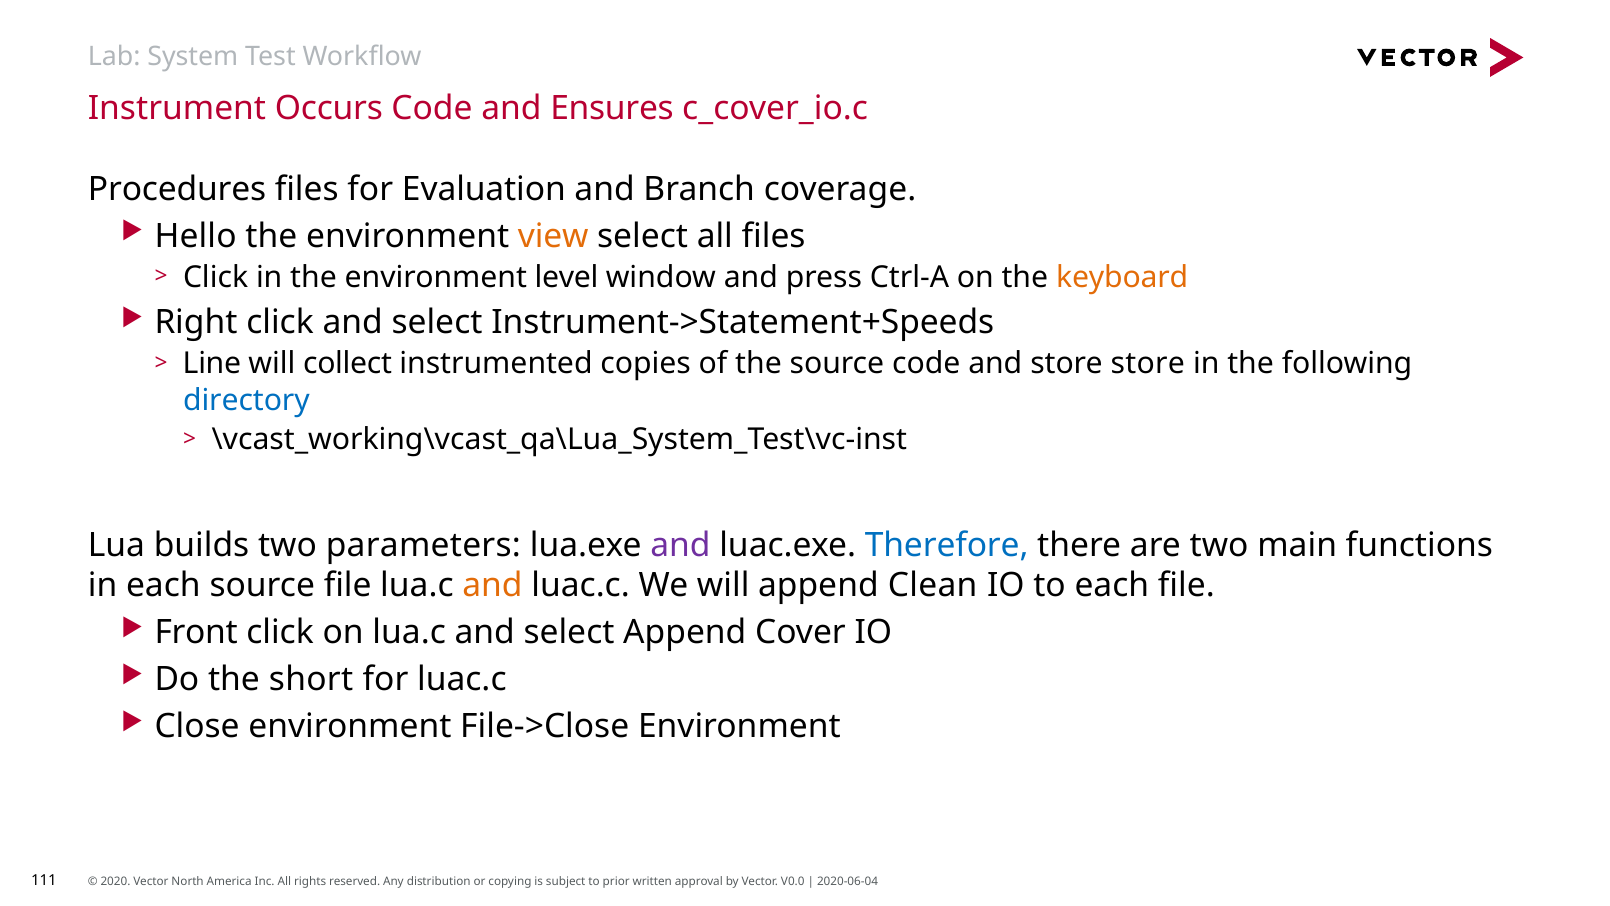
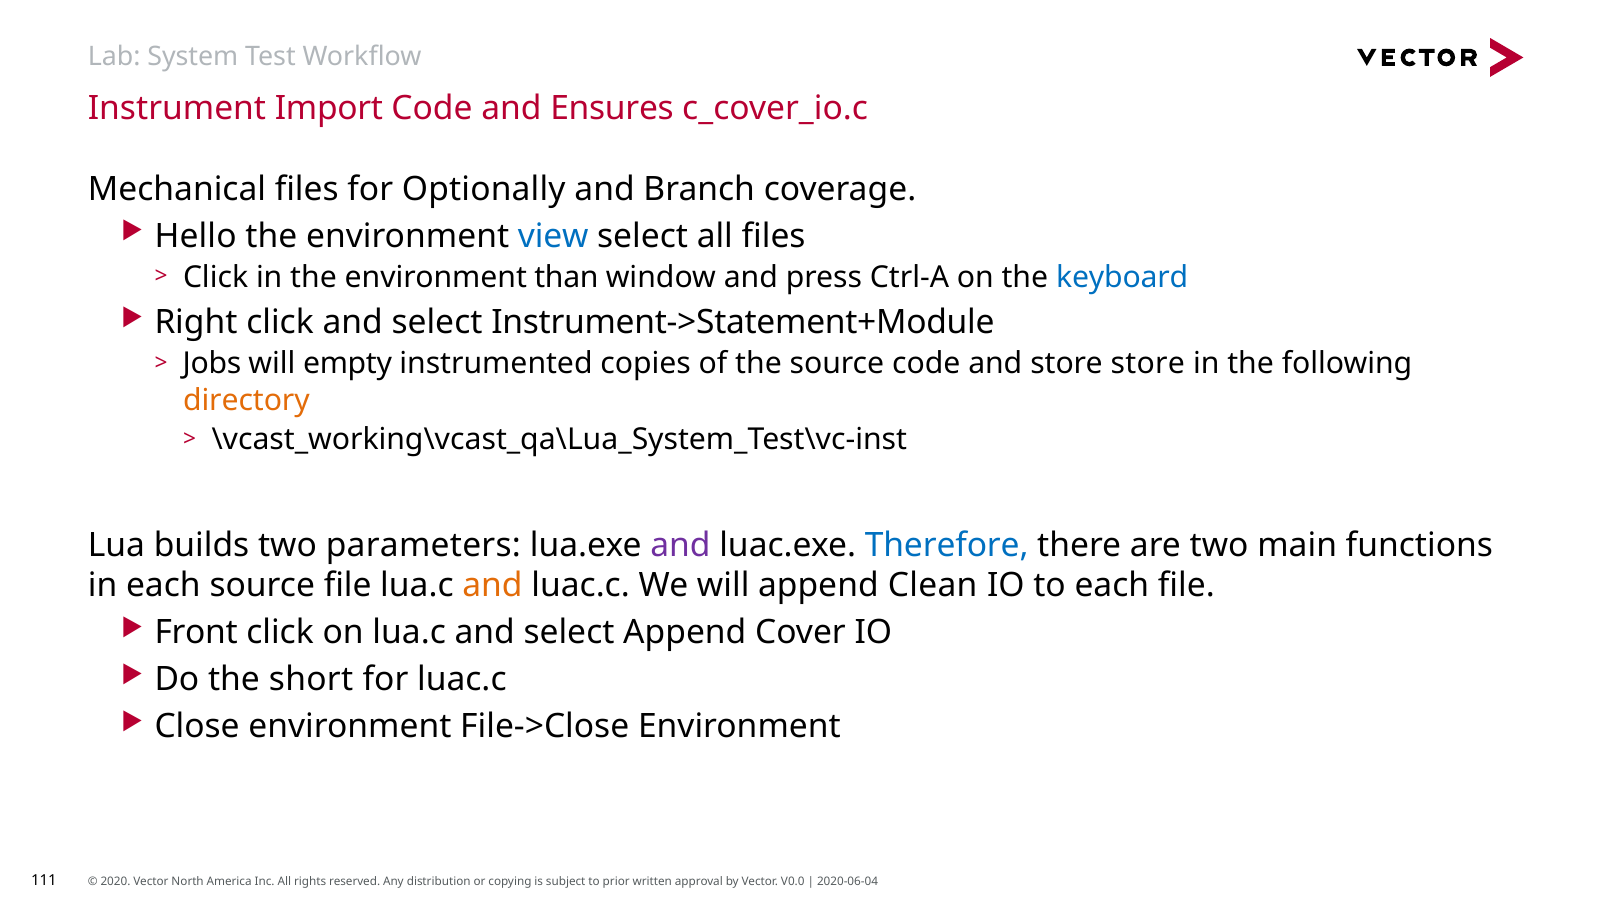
Occurs: Occurs -> Import (329, 108)
Procedures: Procedures -> Mechanical (177, 189)
Evaluation: Evaluation -> Optionally (484, 189)
view colour: orange -> blue (553, 236)
level: level -> than (566, 277)
keyboard colour: orange -> blue (1122, 277)
Instrument->Statement+Speeds: Instrument->Statement+Speeds -> Instrument->Statement+Module (743, 322)
Line: Line -> Jobs (212, 364)
collect: collect -> empty (348, 364)
directory colour: blue -> orange (246, 400)
